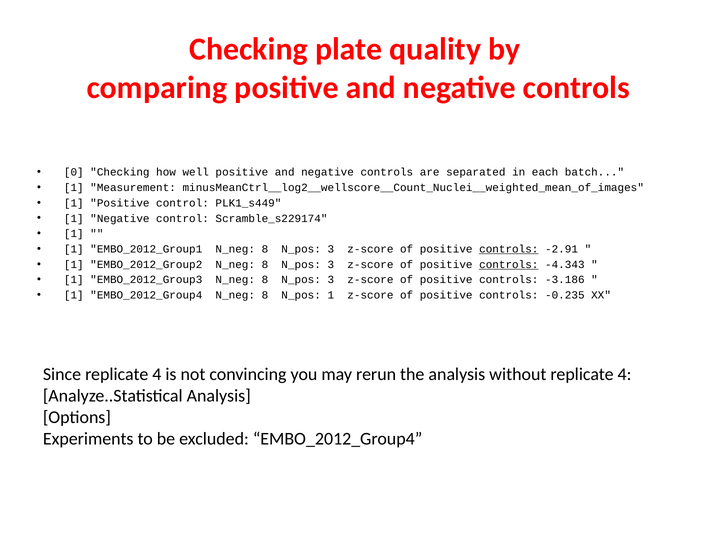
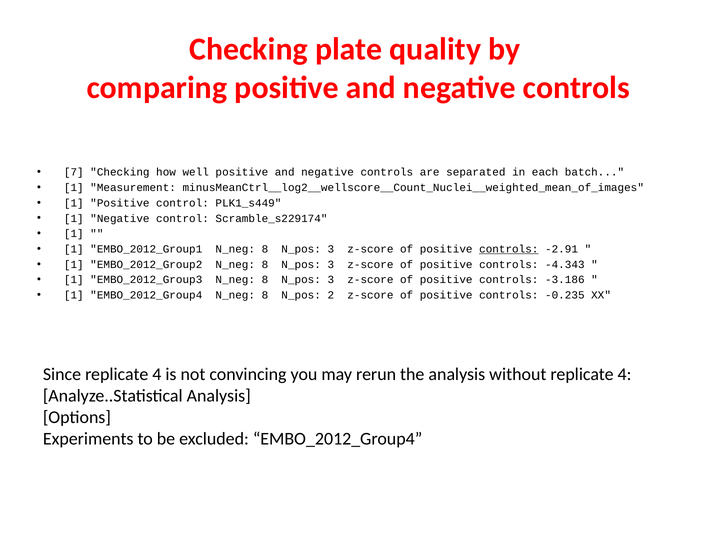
0: 0 -> 7 (74, 172)
controls underline: present -> none (509, 264)
N_pos 1: 1 -> 2 (331, 295)
